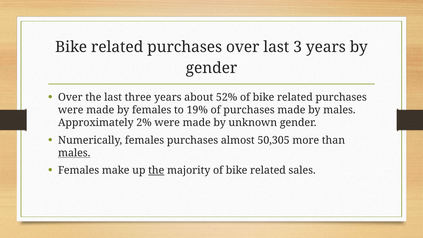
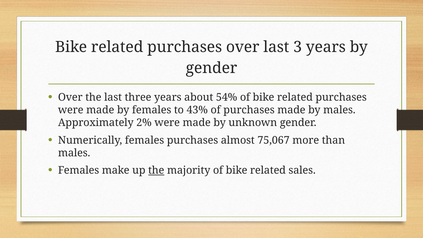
52%: 52% -> 54% (227, 97)
19%: 19% -> 43% (197, 110)
50,305: 50,305 -> 75,067 (274, 140)
males underline: present -> none (74, 153)
